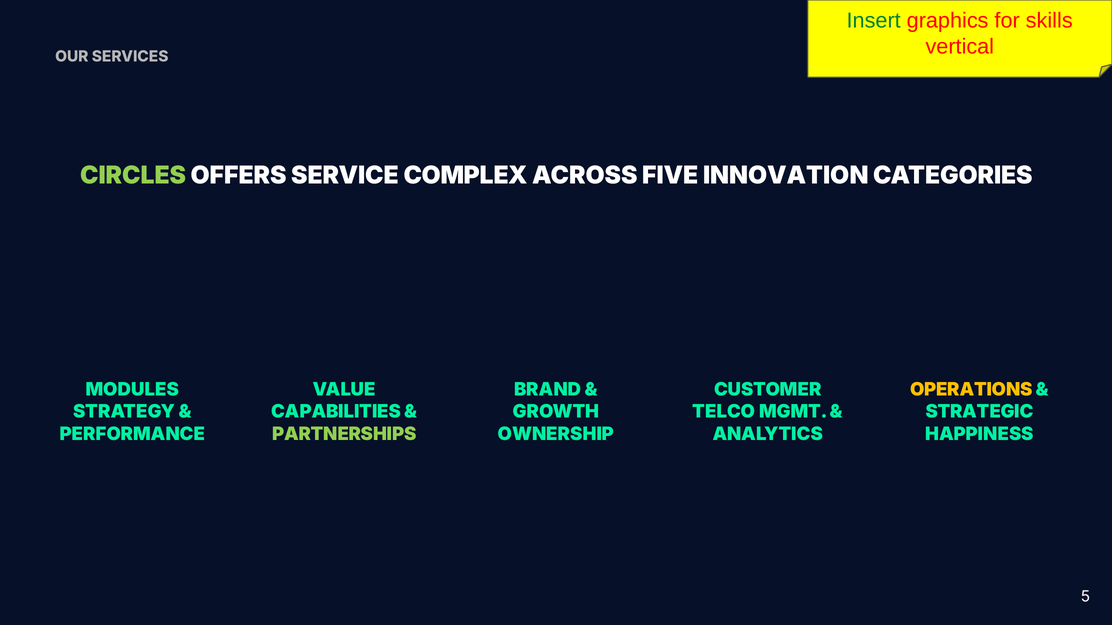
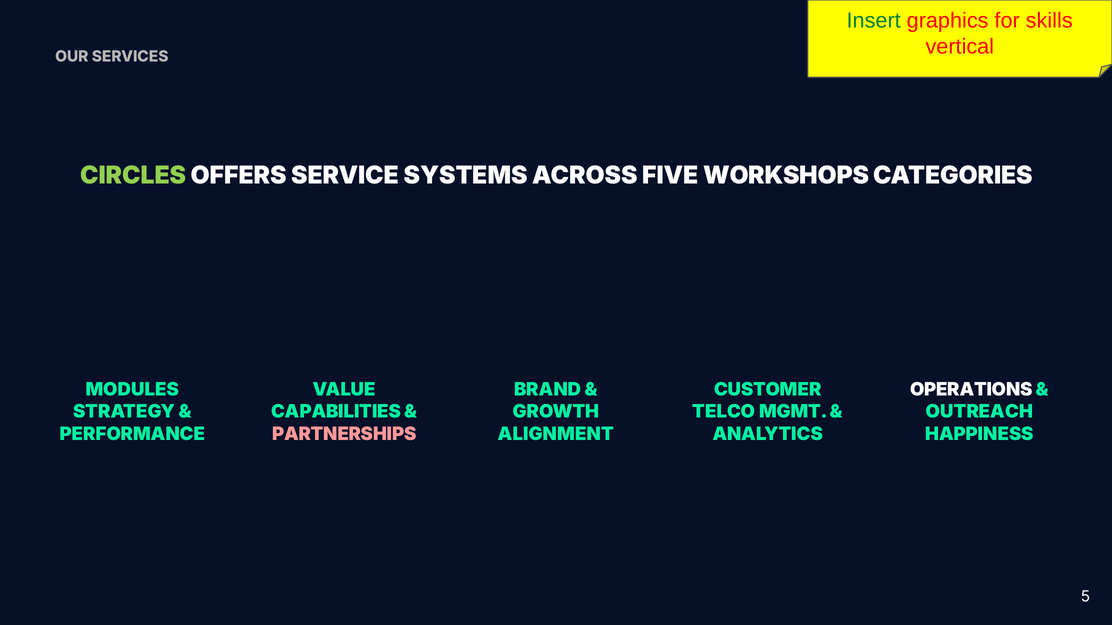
COMPLEX: COMPLEX -> SYSTEMS (466, 176)
INNOVATION: INNOVATION -> WORKSHOPS (786, 176)
OPERATIONS colour: yellow -> white (971, 390)
STRATEGIC: STRATEGIC -> OUTREACH (979, 412)
PARTNERSHIPS colour: light green -> pink (344, 434)
OWNERSHIP: OWNERSHIP -> ALIGNMENT (556, 434)
